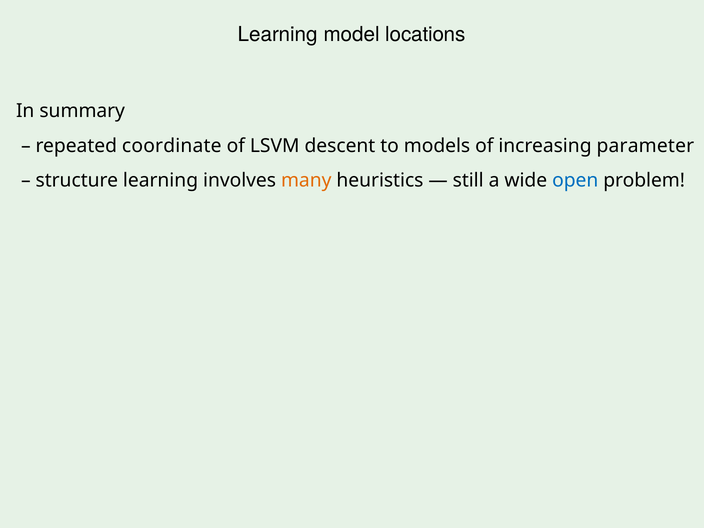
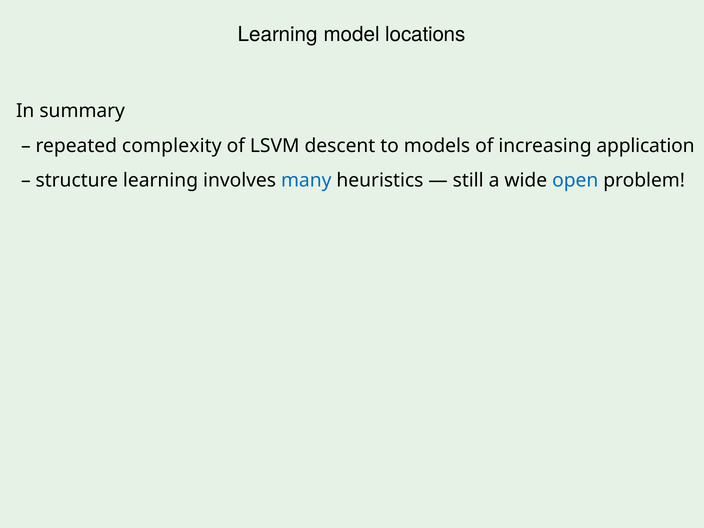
coordinate: coordinate -> complexity (172, 146)
parameter: parameter -> application (646, 146)
many colour: orange -> blue (306, 180)
